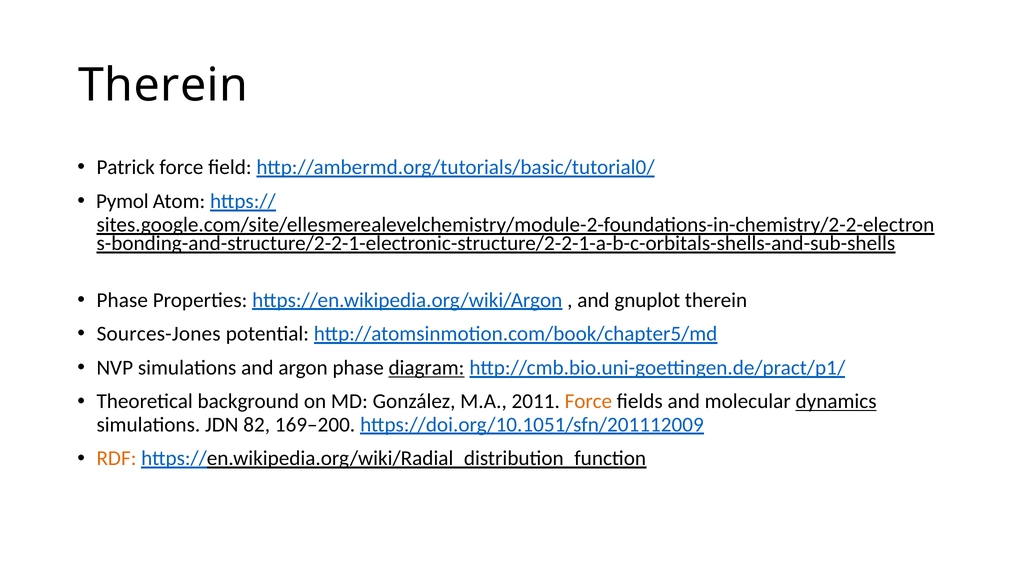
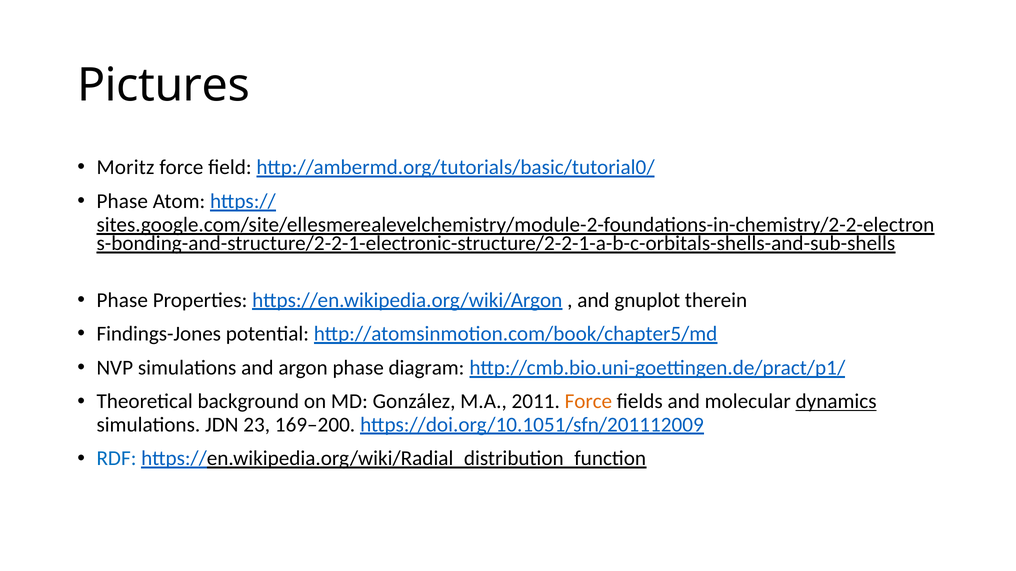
Therein: Therein -> Pictures (164, 85)
Patrick: Patrick -> Moritz (125, 168)
Pymol: Pymol -> Phase (122, 202)
Sources-Jones: Sources-Jones -> Findings-Jones (159, 334)
diagram underline: present -> none (426, 368)
82: 82 -> 23 (257, 425)
RDF colour: orange -> blue (116, 459)
